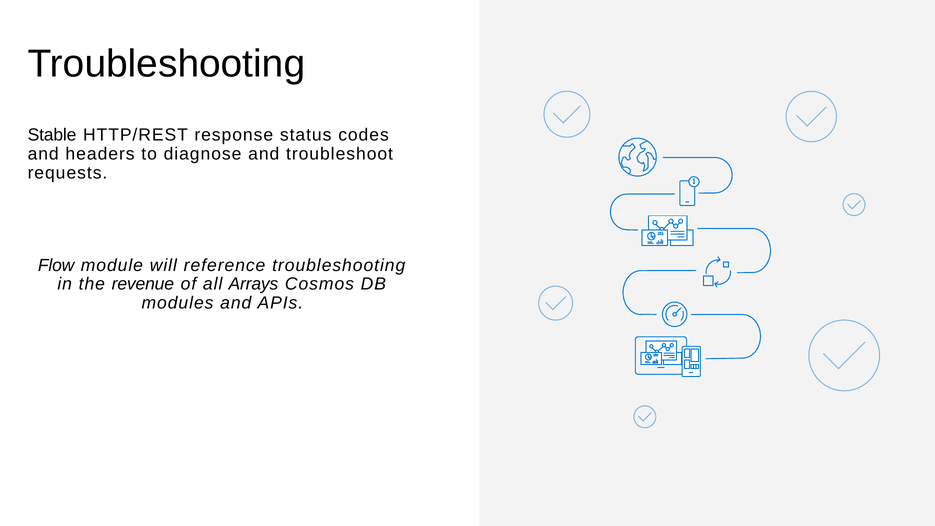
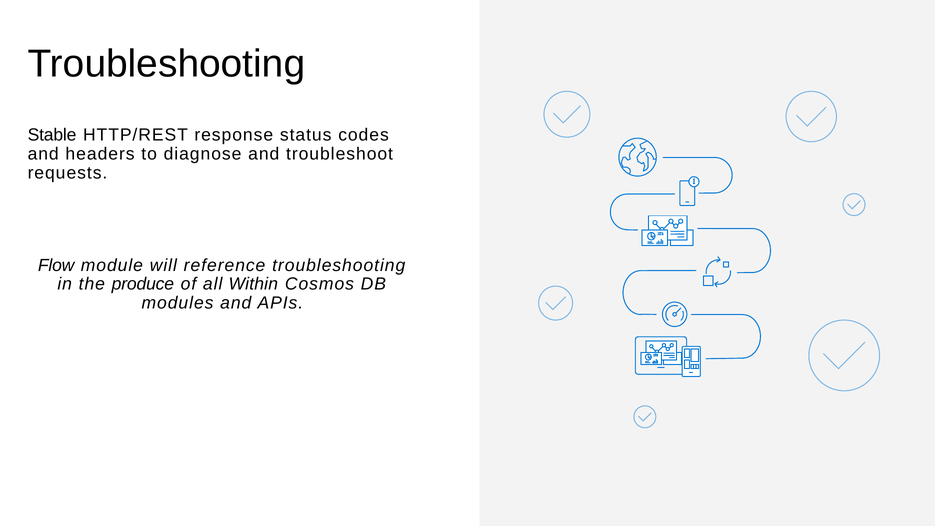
revenue: revenue -> produce (143, 284)
Arrays: Arrays -> Within (253, 284)
